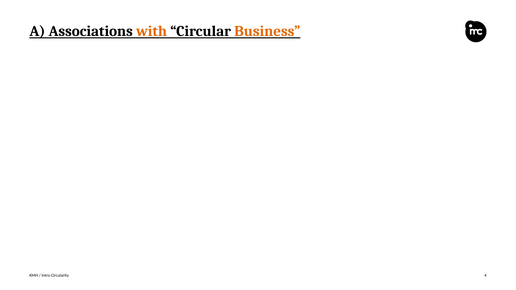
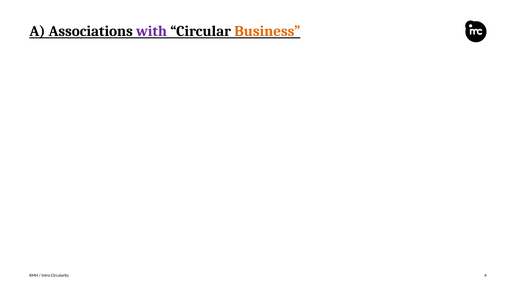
with colour: orange -> purple (152, 31)
